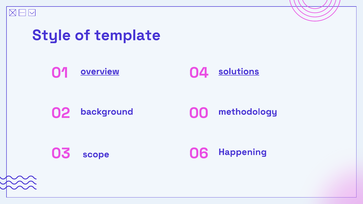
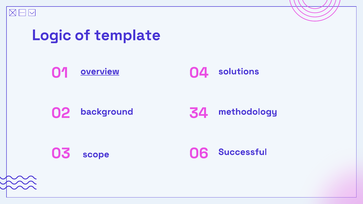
Style: Style -> Logic (52, 35)
solutions underline: present -> none (239, 71)
00: 00 -> 34 (199, 113)
Happening: Happening -> Successful (243, 152)
